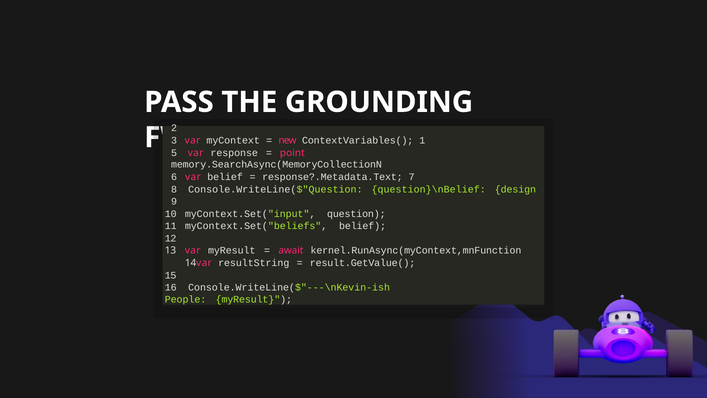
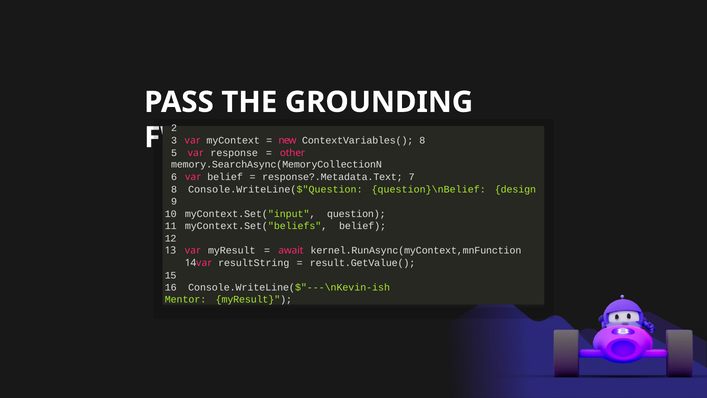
ContextVariables( 1: 1 -> 8 (422, 140)
point: point -> other (292, 153)
People: People -> Mentor (186, 299)
